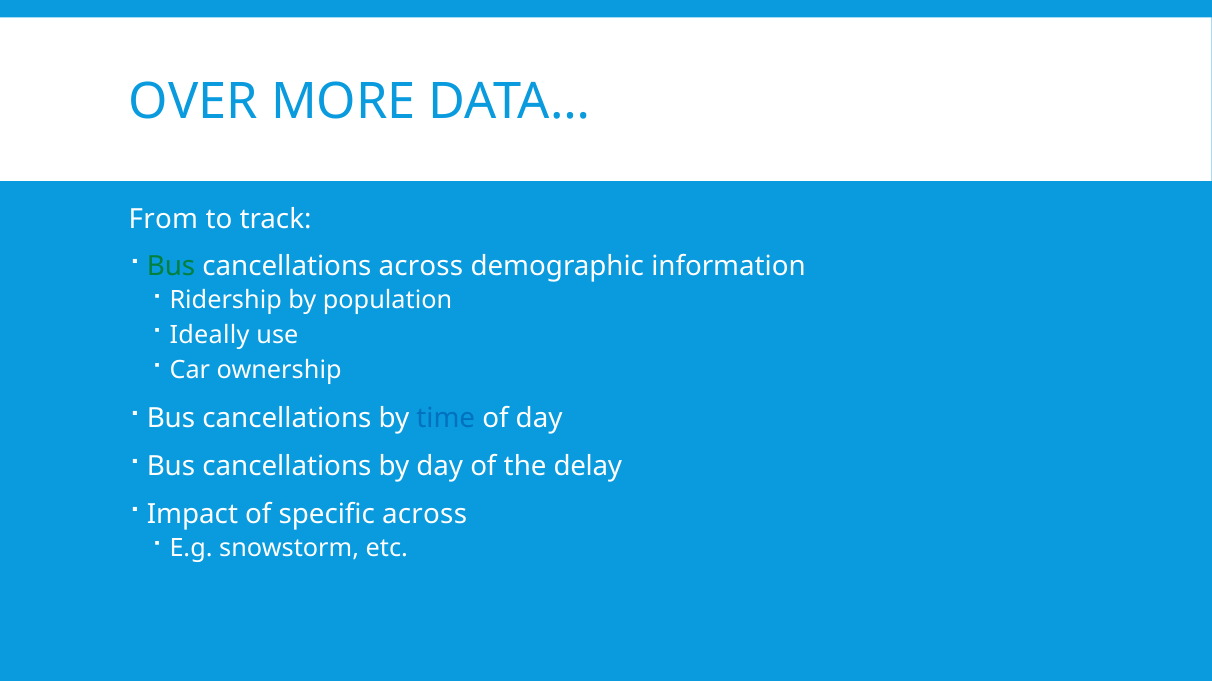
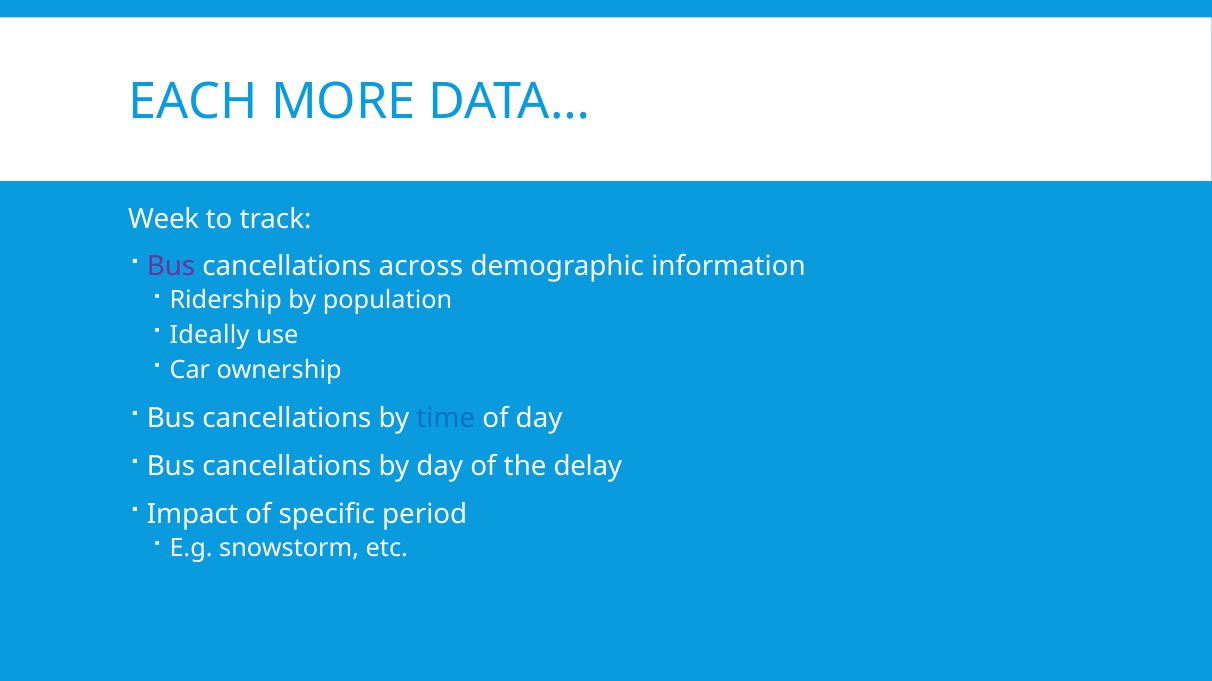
OVER: OVER -> EACH (193, 102)
From: From -> Week (164, 219)
Bus colour: green -> purple (171, 267)
specific across: across -> period (425, 515)
